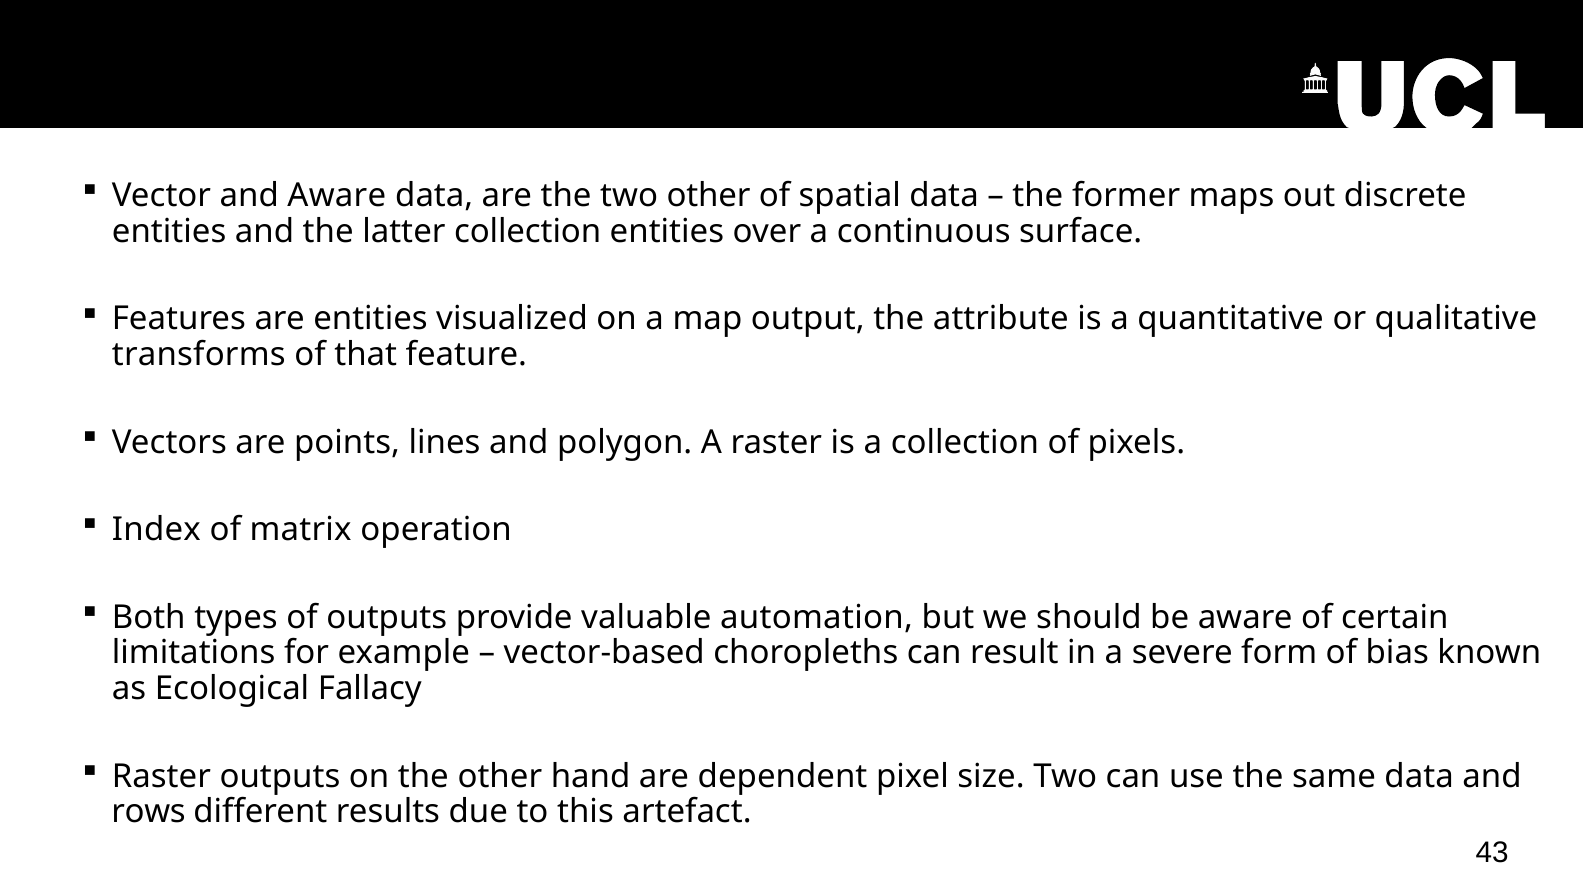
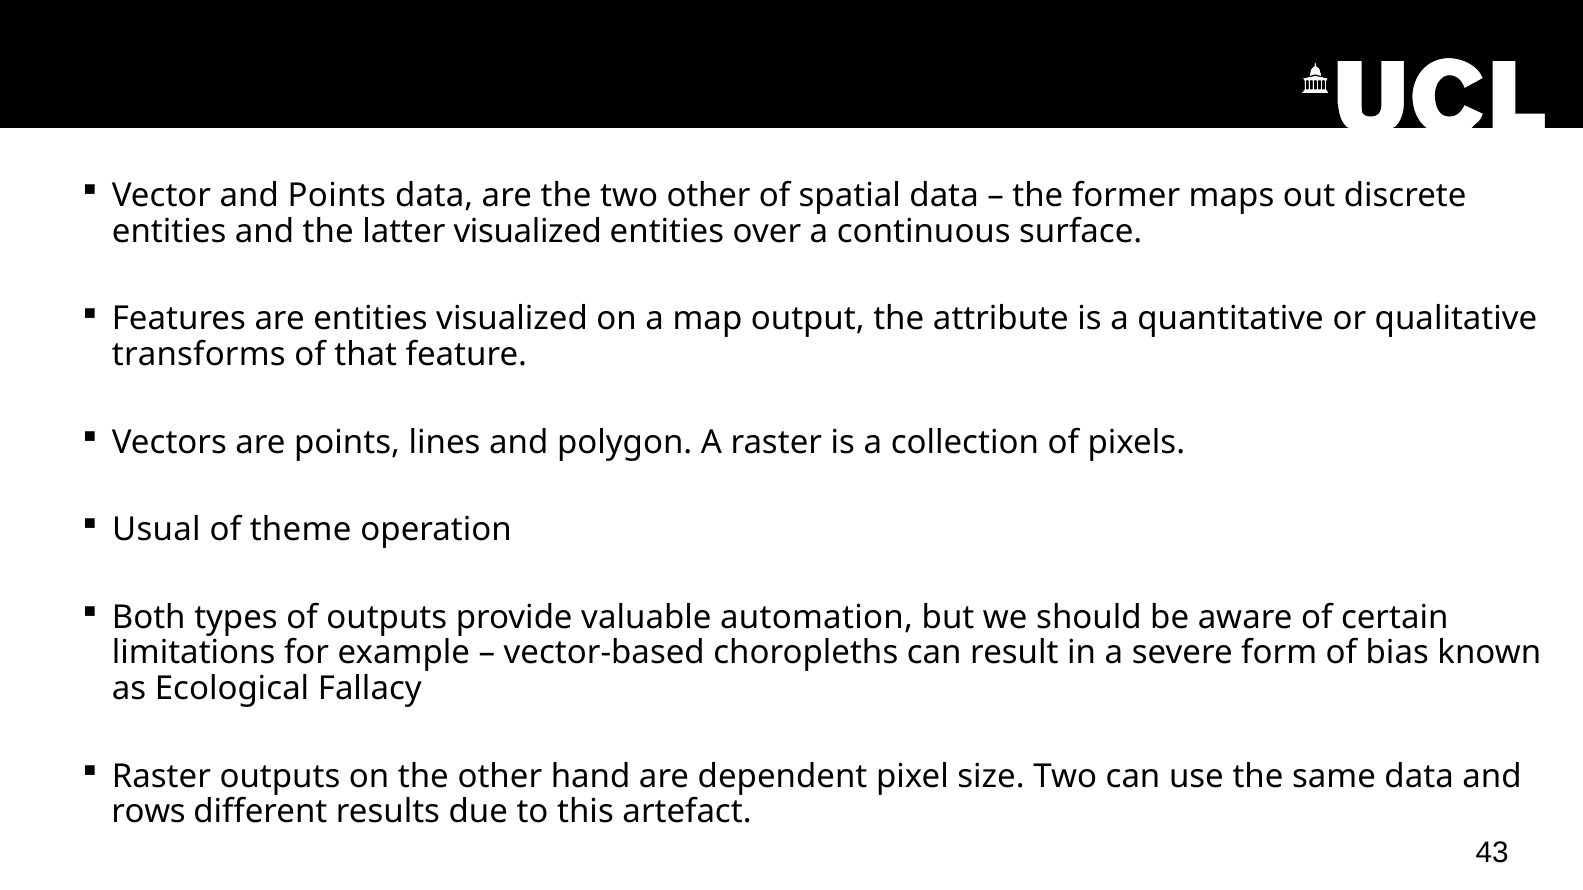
and Aware: Aware -> Points (337, 196)
latter collection: collection -> visualized (528, 231)
Index: Index -> Usual (156, 530)
matrix: matrix -> theme (301, 530)
